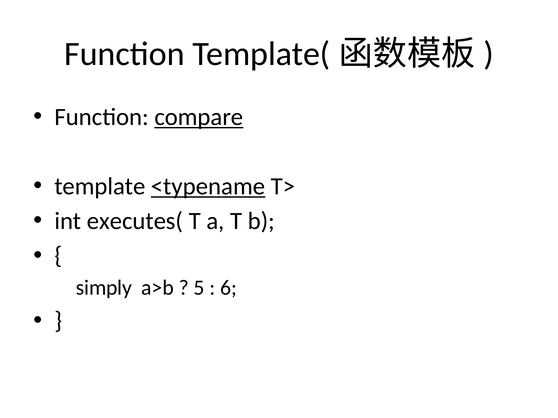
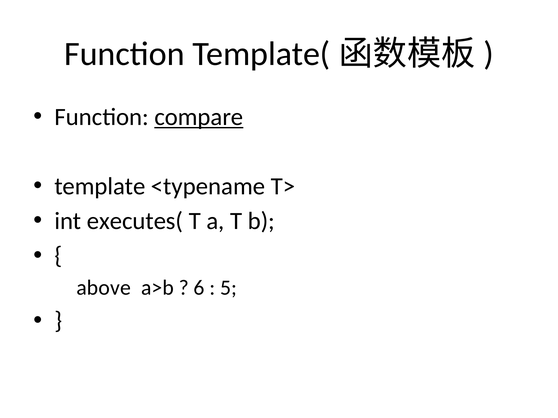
<typename underline: present -> none (208, 187)
simply: simply -> above (104, 288)
5: 5 -> 6 (199, 288)
6: 6 -> 5 (229, 288)
